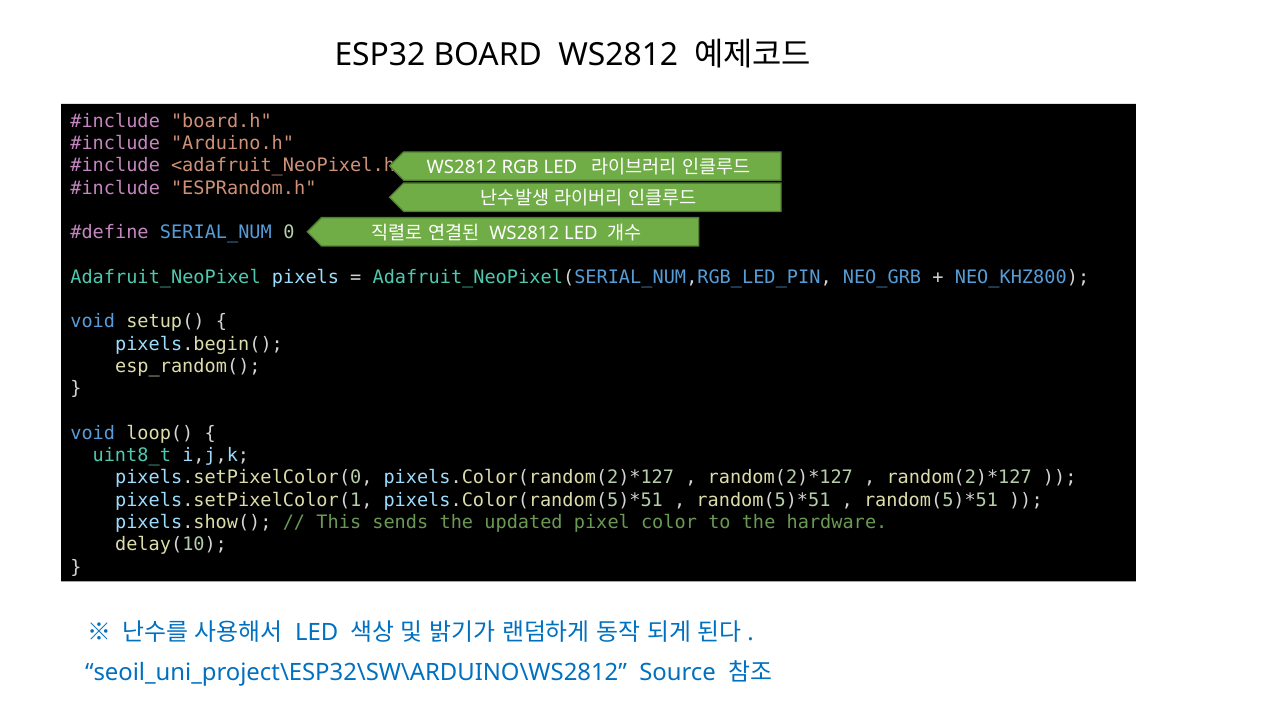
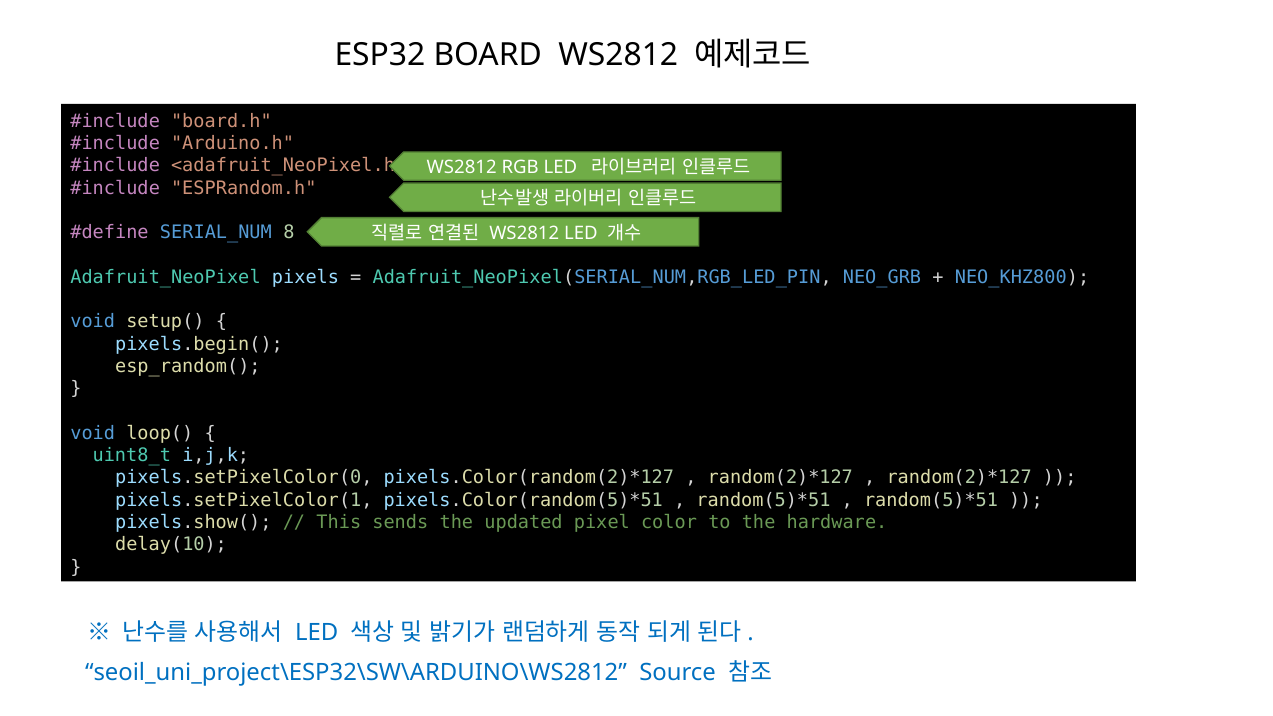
0: 0 -> 8 (289, 233)
